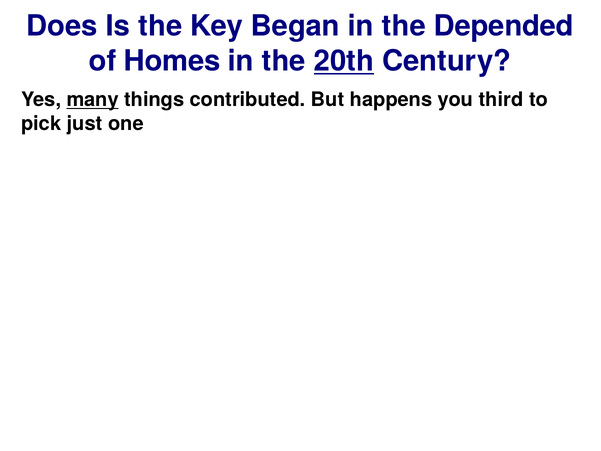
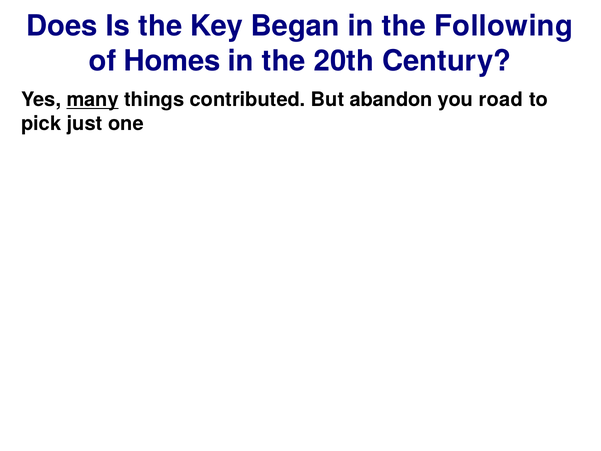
Depended: Depended -> Following (504, 26)
20th underline: present -> none (344, 61)
happens: happens -> abandon (391, 100)
third: third -> road (501, 100)
